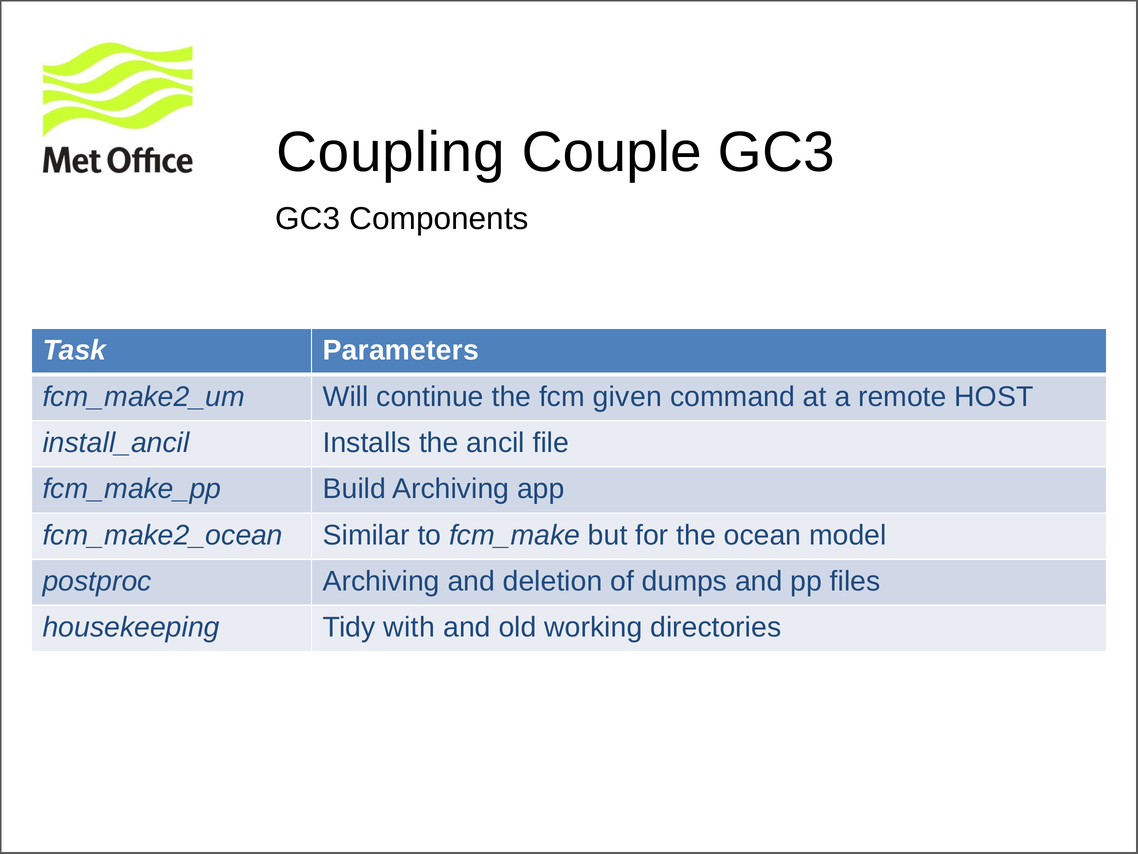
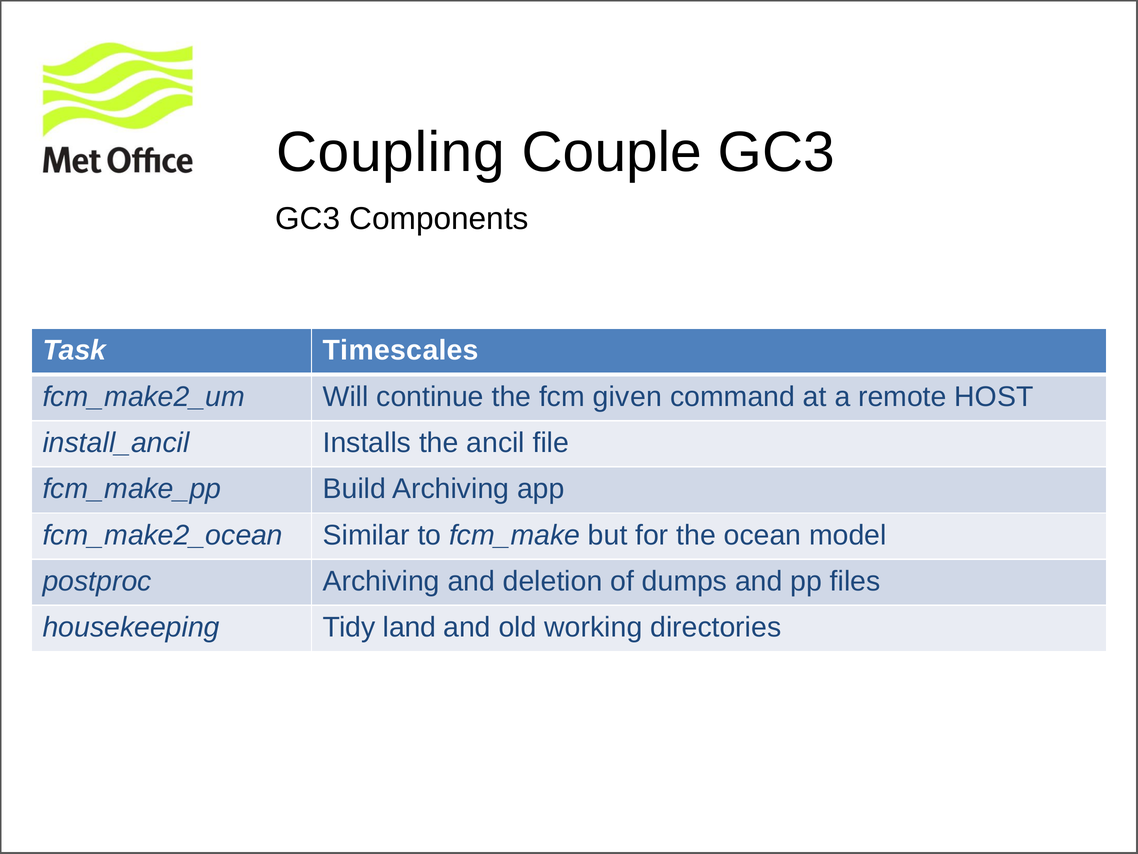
Parameters: Parameters -> Timescales (401, 350)
with: with -> land (409, 627)
